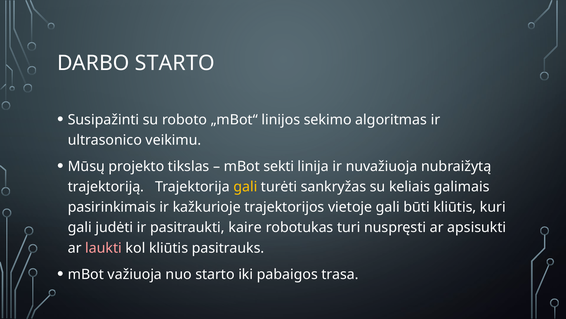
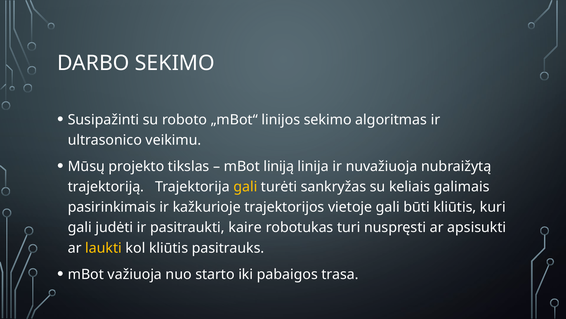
DARBO STARTO: STARTO -> SEKIMO (175, 63)
sekti: sekti -> liniją (279, 166)
laukti colour: pink -> yellow (104, 248)
